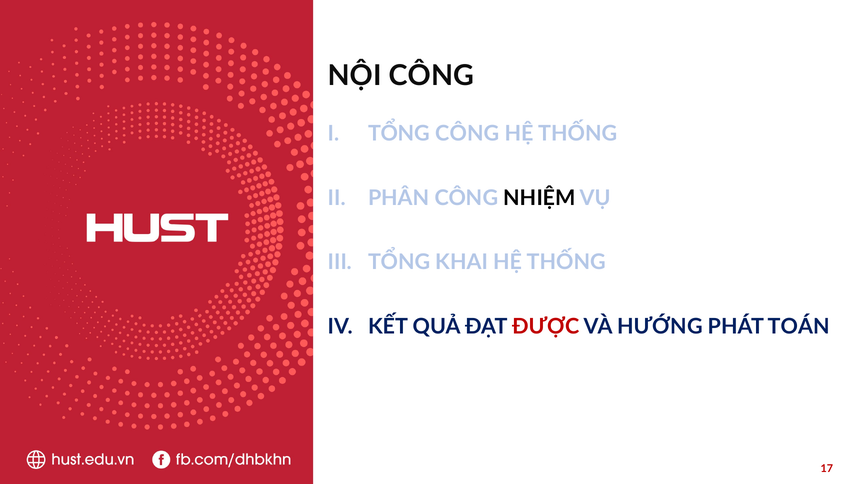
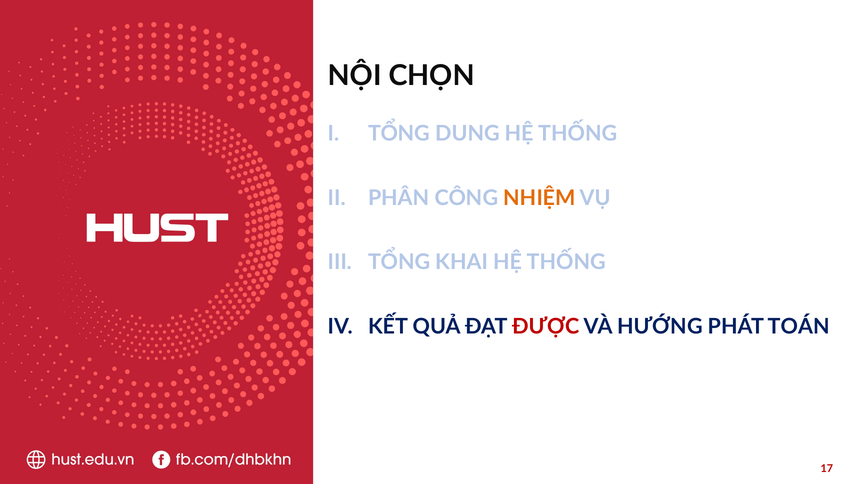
NỘI CÔNG: CÔNG -> CHỌN (432, 76)
TỔNG CÔNG: CÔNG -> DUNG (468, 133)
NHIỆM colour: black -> orange (539, 198)
